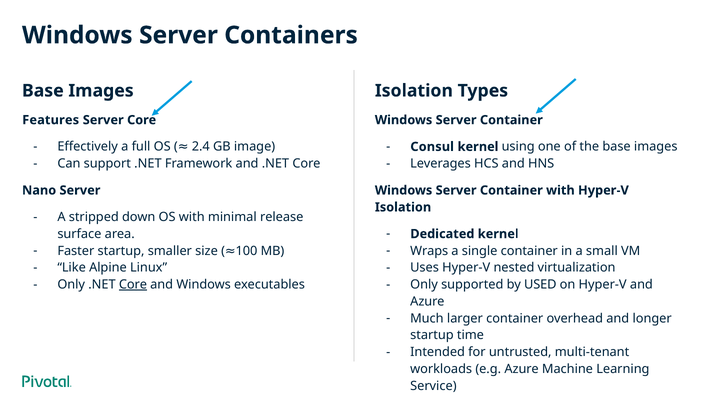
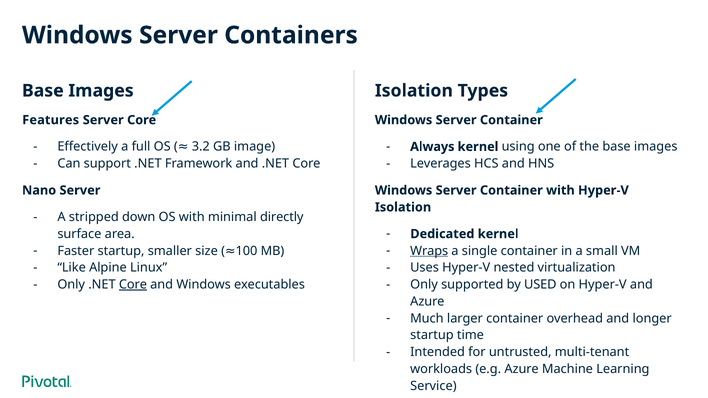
2.4: 2.4 -> 3.2 (201, 147)
Consul: Consul -> Always (432, 147)
release: release -> directly (282, 217)
Wraps underline: none -> present (429, 251)
